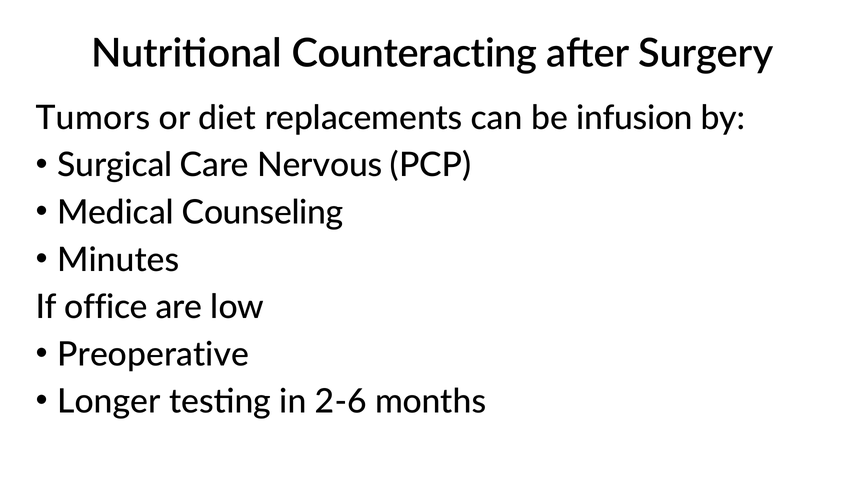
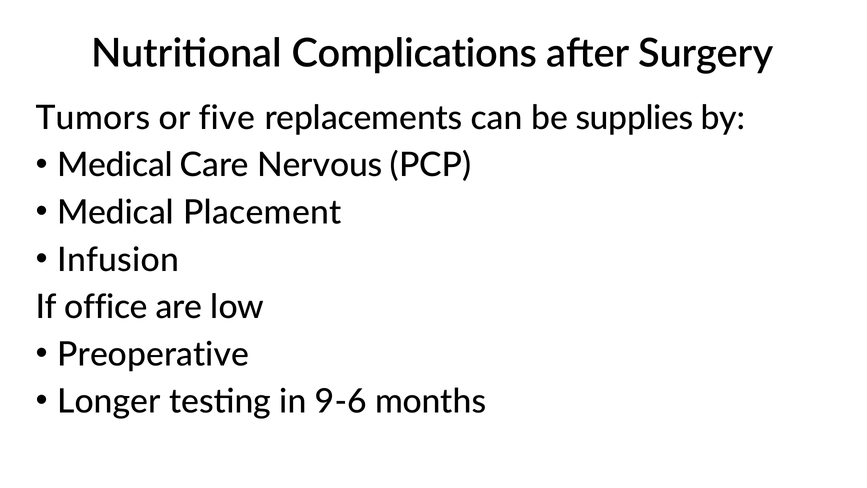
Counteracting: Counteracting -> Complications (414, 54)
diet: diet -> five (227, 118)
infusion: infusion -> supplies (635, 118)
Surgical: Surgical -> Medical (115, 165)
Counseling: Counseling -> Placement (262, 212)
Minutes: Minutes -> Infusion (118, 260)
2-6: 2-6 -> 9-6 (341, 401)
